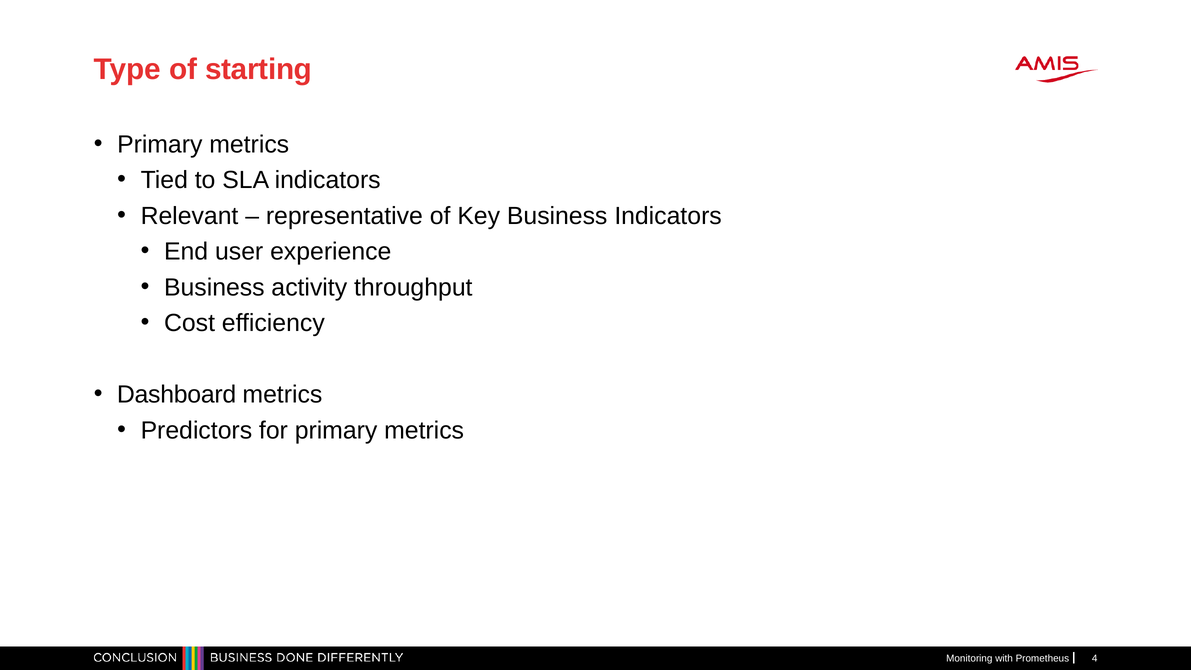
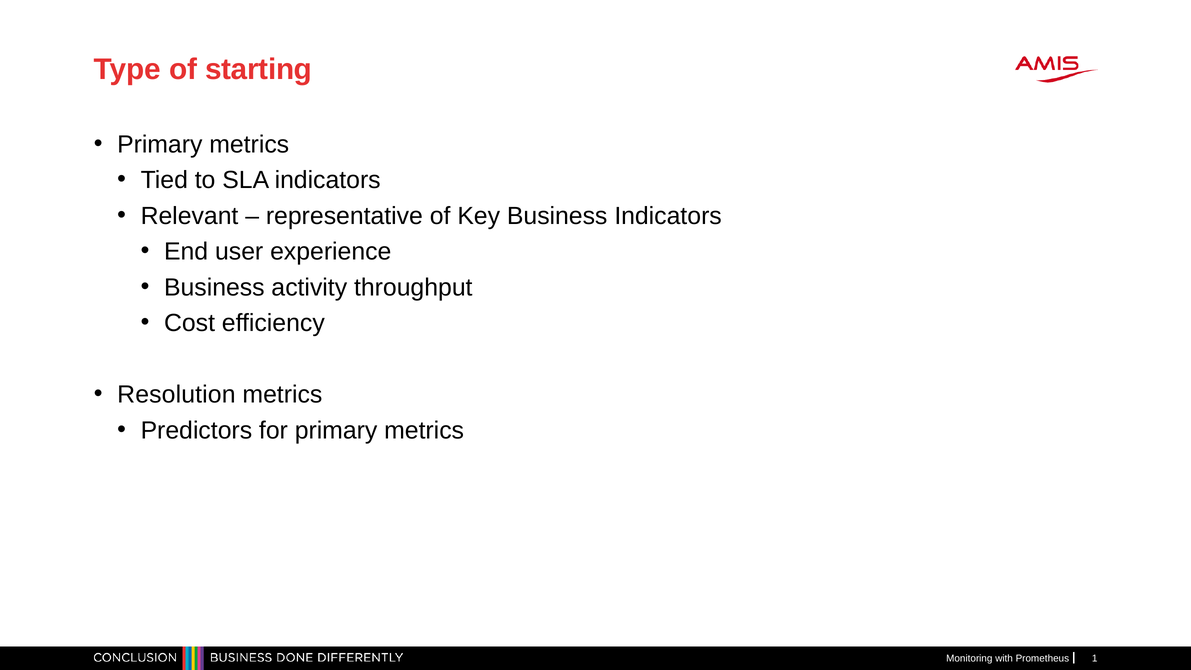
Dashboard: Dashboard -> Resolution (176, 395)
4: 4 -> 1 (1095, 658)
